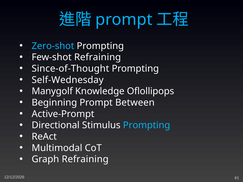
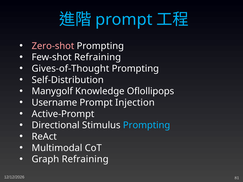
Zero-shot colour: light blue -> pink (53, 46)
Since-of-Thought: Since-of-Thought -> Gives-of-Thought (70, 69)
Self-Wednesday: Self-Wednesday -> Self-Distribution (68, 80)
Beginning: Beginning -> Username (54, 103)
Between: Between -> Injection (135, 103)
